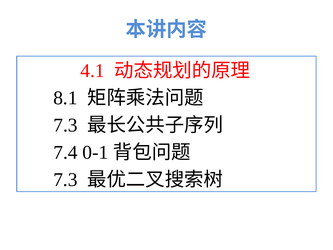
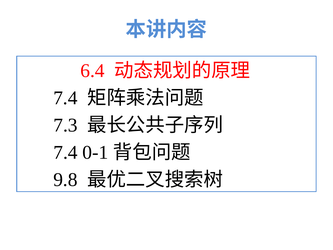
4.1: 4.1 -> 6.4 (92, 71)
8.1: 8.1 -> 7.4 (65, 98)
7.3: 7.3 -> 9.8 (65, 180)
